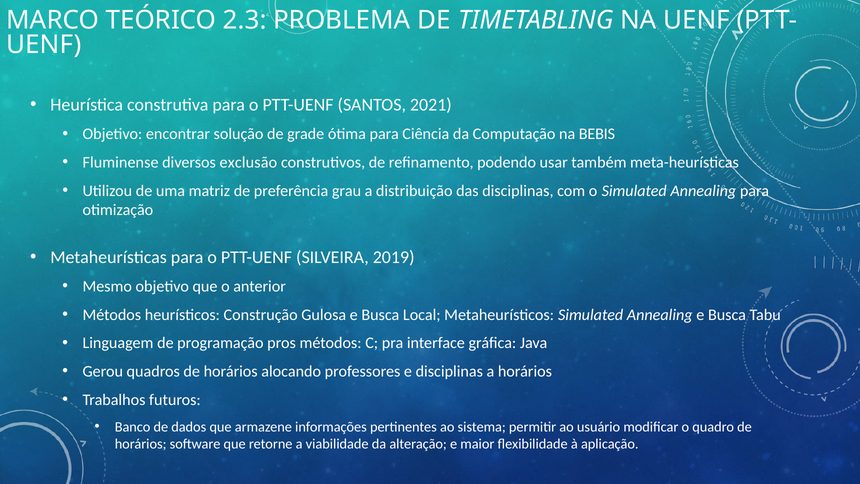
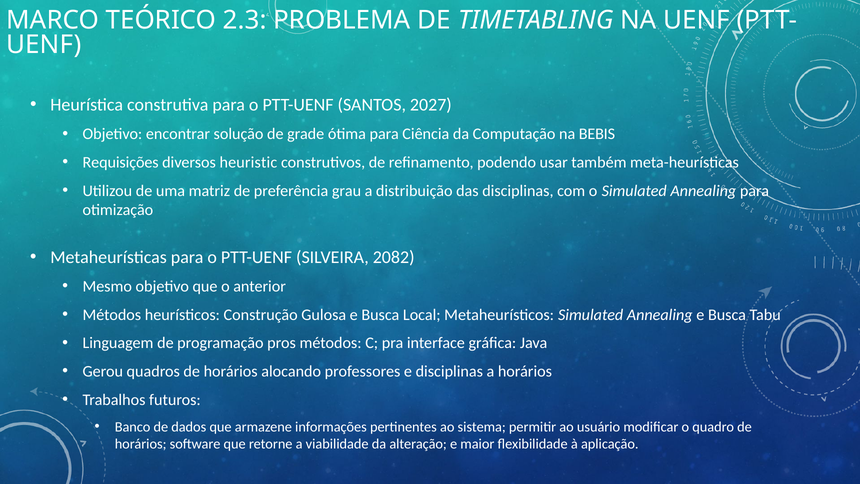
2021: 2021 -> 2027 (431, 105)
Fluminense: Fluminense -> Requisições (121, 162)
exclusão: exclusão -> heuristic (248, 162)
2019: 2019 -> 2082 (394, 257)
